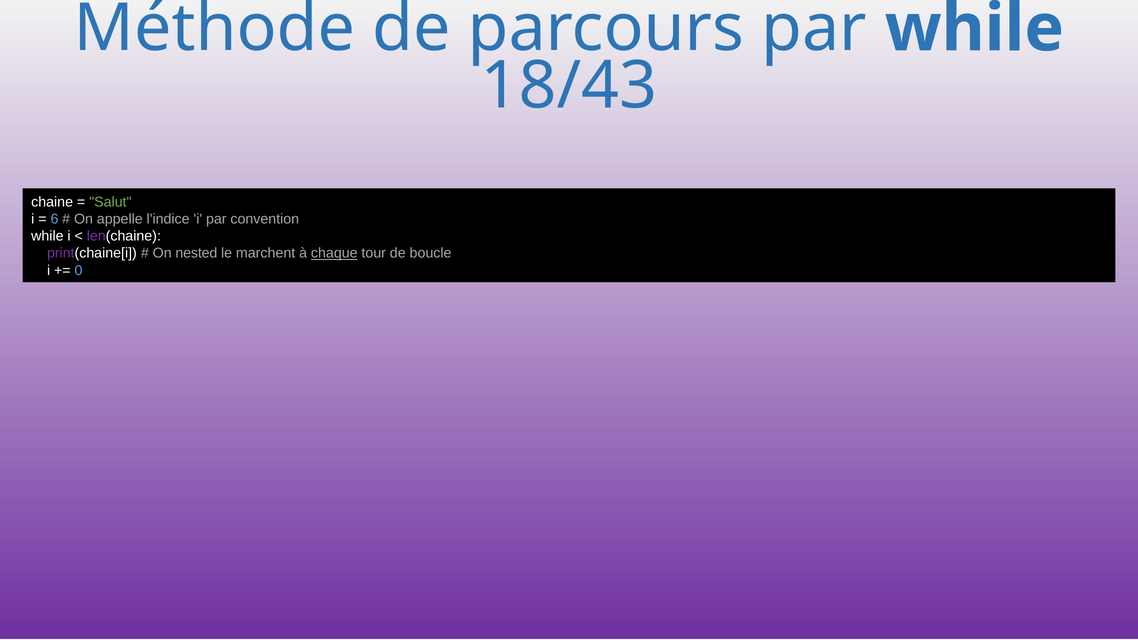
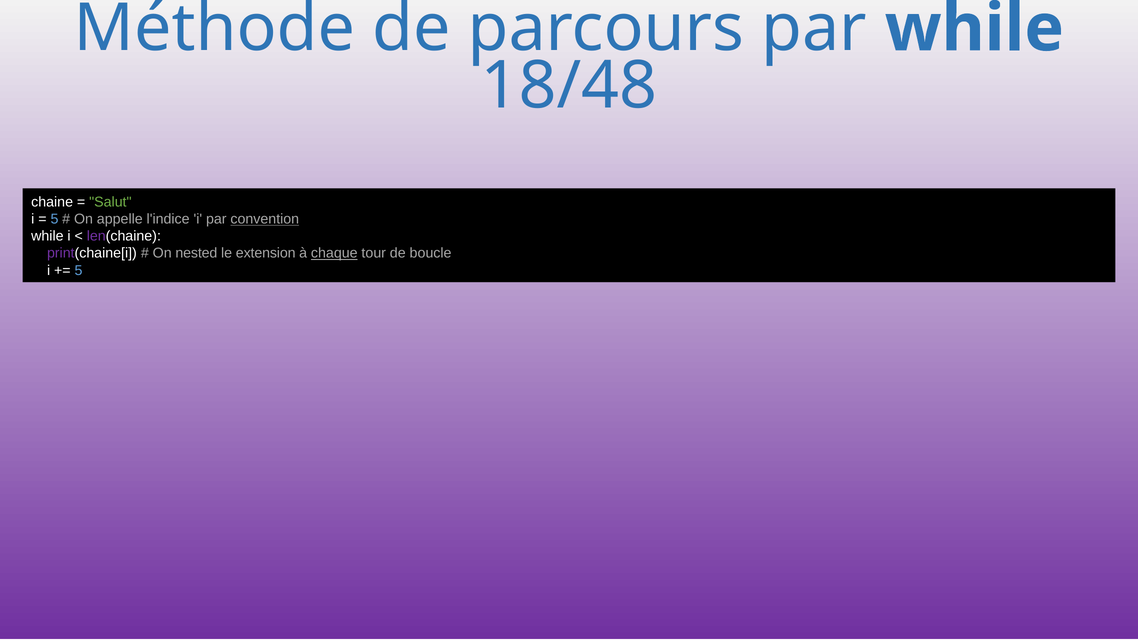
18/43: 18/43 -> 18/48 (569, 86)
6: 6 -> 5 (55, 219)
convention underline: none -> present (265, 219)
marchent: marchent -> extension (266, 253)
0: 0 -> 5 (79, 270)
